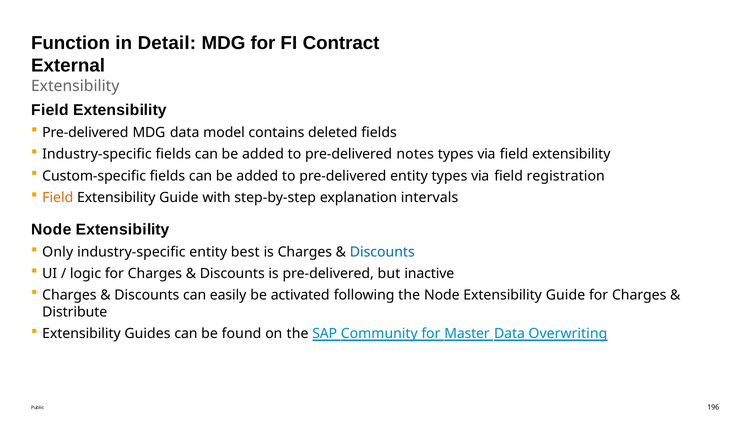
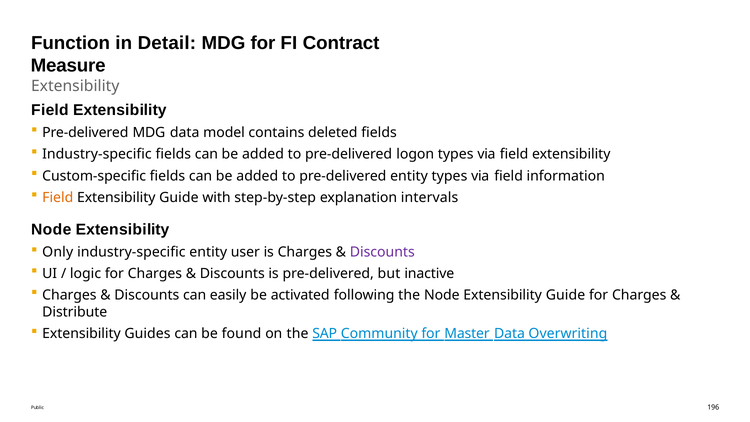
External: External -> Measure (68, 66)
notes: notes -> logon (415, 154)
registration: registration -> information (566, 176)
best: best -> user (245, 252)
Discounts colour: blue -> purple (382, 252)
